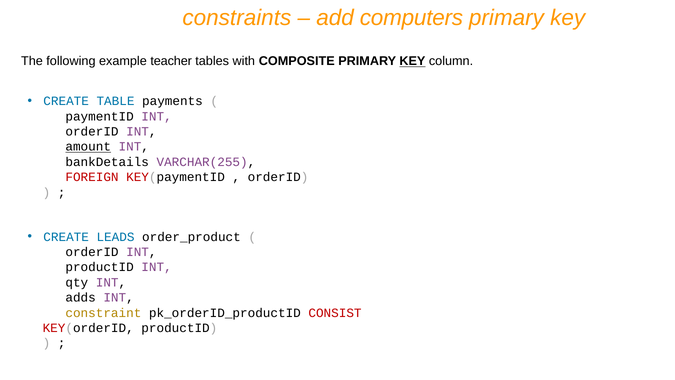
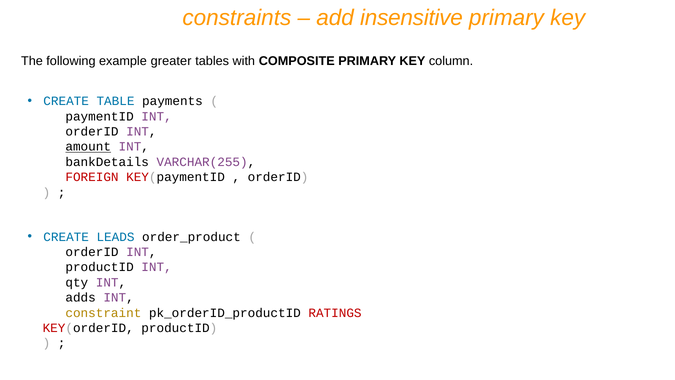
computers: computers -> insensitive (411, 18)
teacher: teacher -> greater (171, 61)
KEY underline: present -> none (412, 61)
CONSIST: CONSIST -> RATINGS (335, 313)
